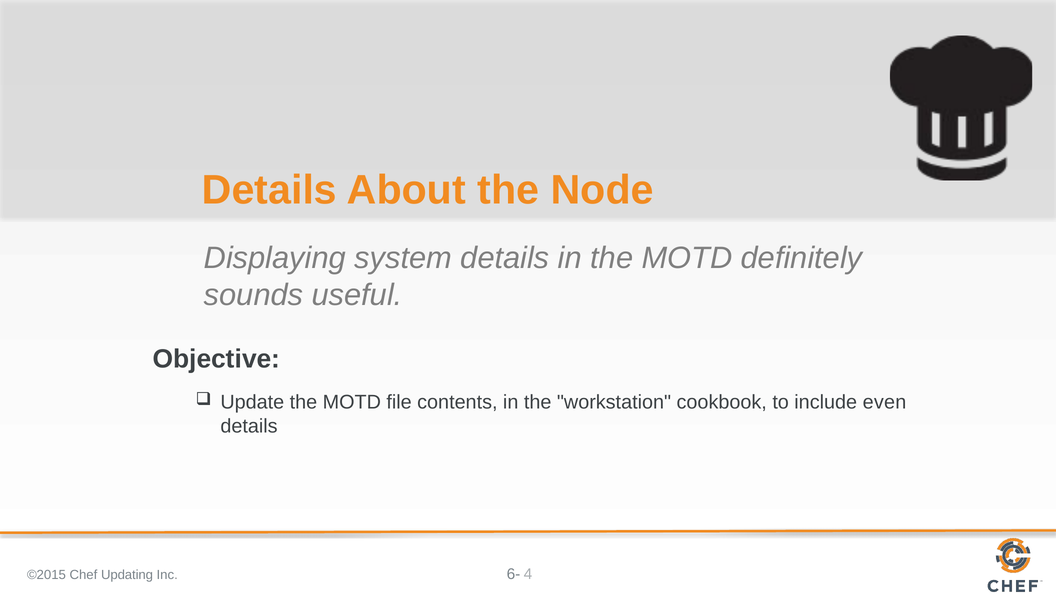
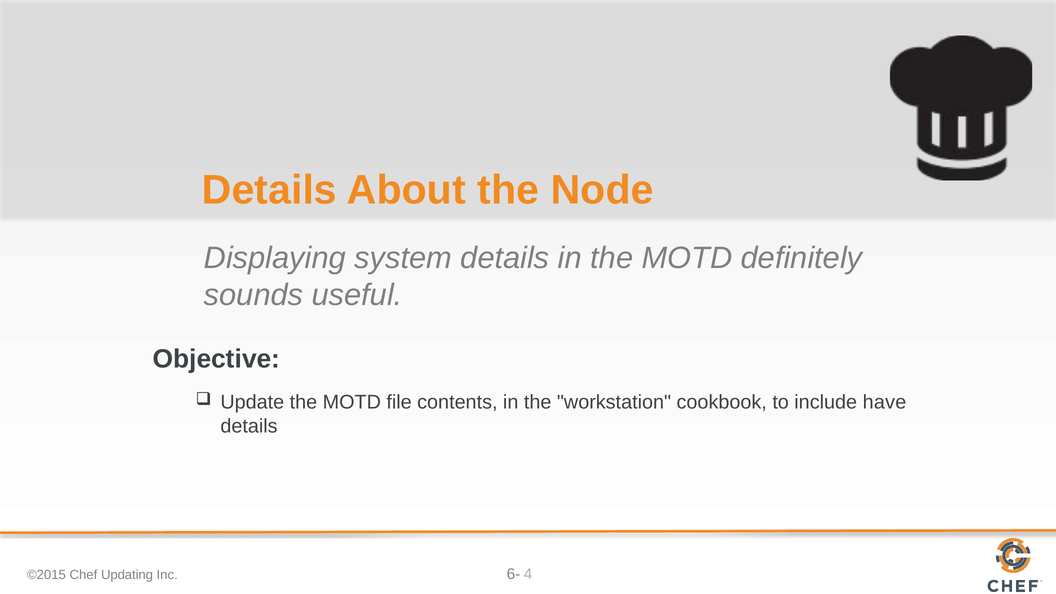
even: even -> have (884, 402)
